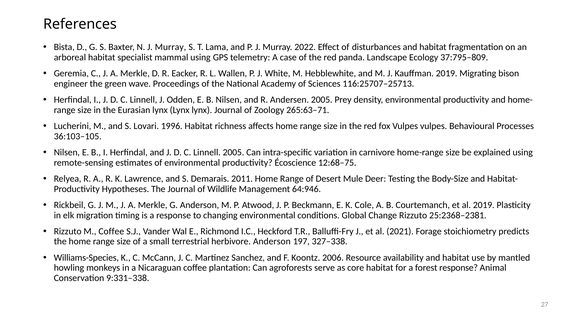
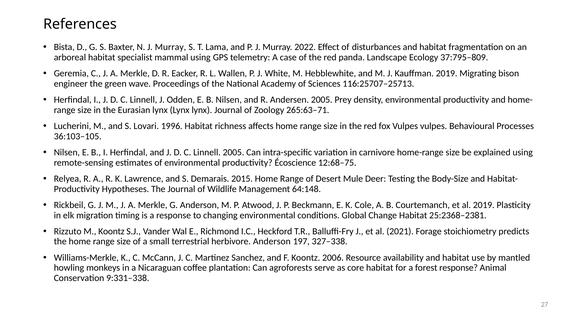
2011: 2011 -> 2015 (242, 179)
64:946: 64:946 -> 64:148 (307, 189)
Change Rizzuto: Rizzuto -> Habitat (413, 215)
M Coffee: Coffee -> Koontz (111, 231)
Williams-Species: Williams-Species -> Williams-Merkle (86, 258)
